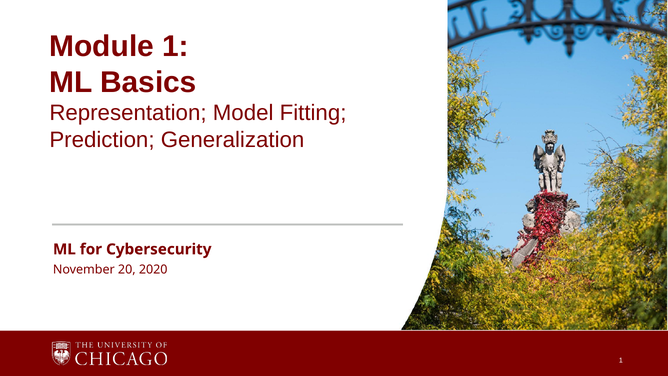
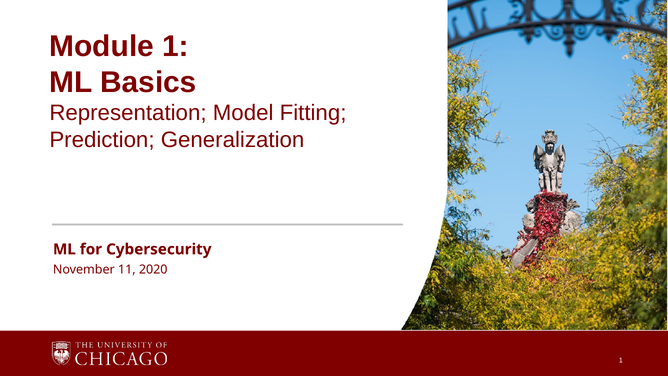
20: 20 -> 11 (127, 269)
